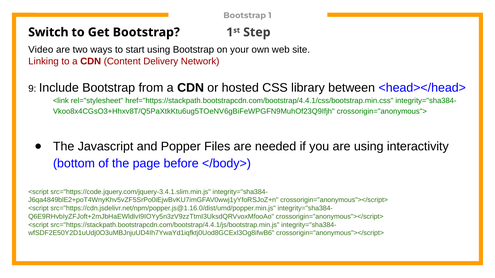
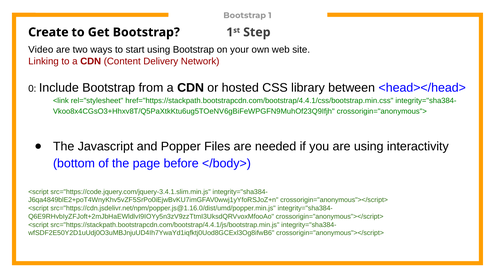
Switch: Switch -> Create (48, 32)
9: 9 -> 0 (32, 89)
